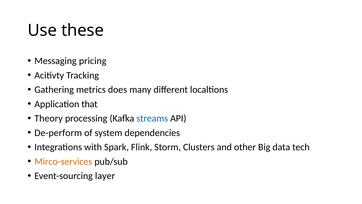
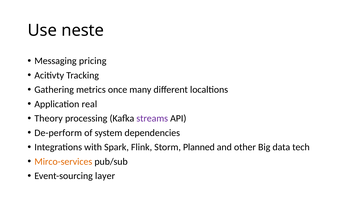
these: these -> neste (83, 30)
does: does -> once (118, 90)
that: that -> real (89, 104)
streams colour: blue -> purple (152, 118)
Clusters: Clusters -> Planned (199, 147)
